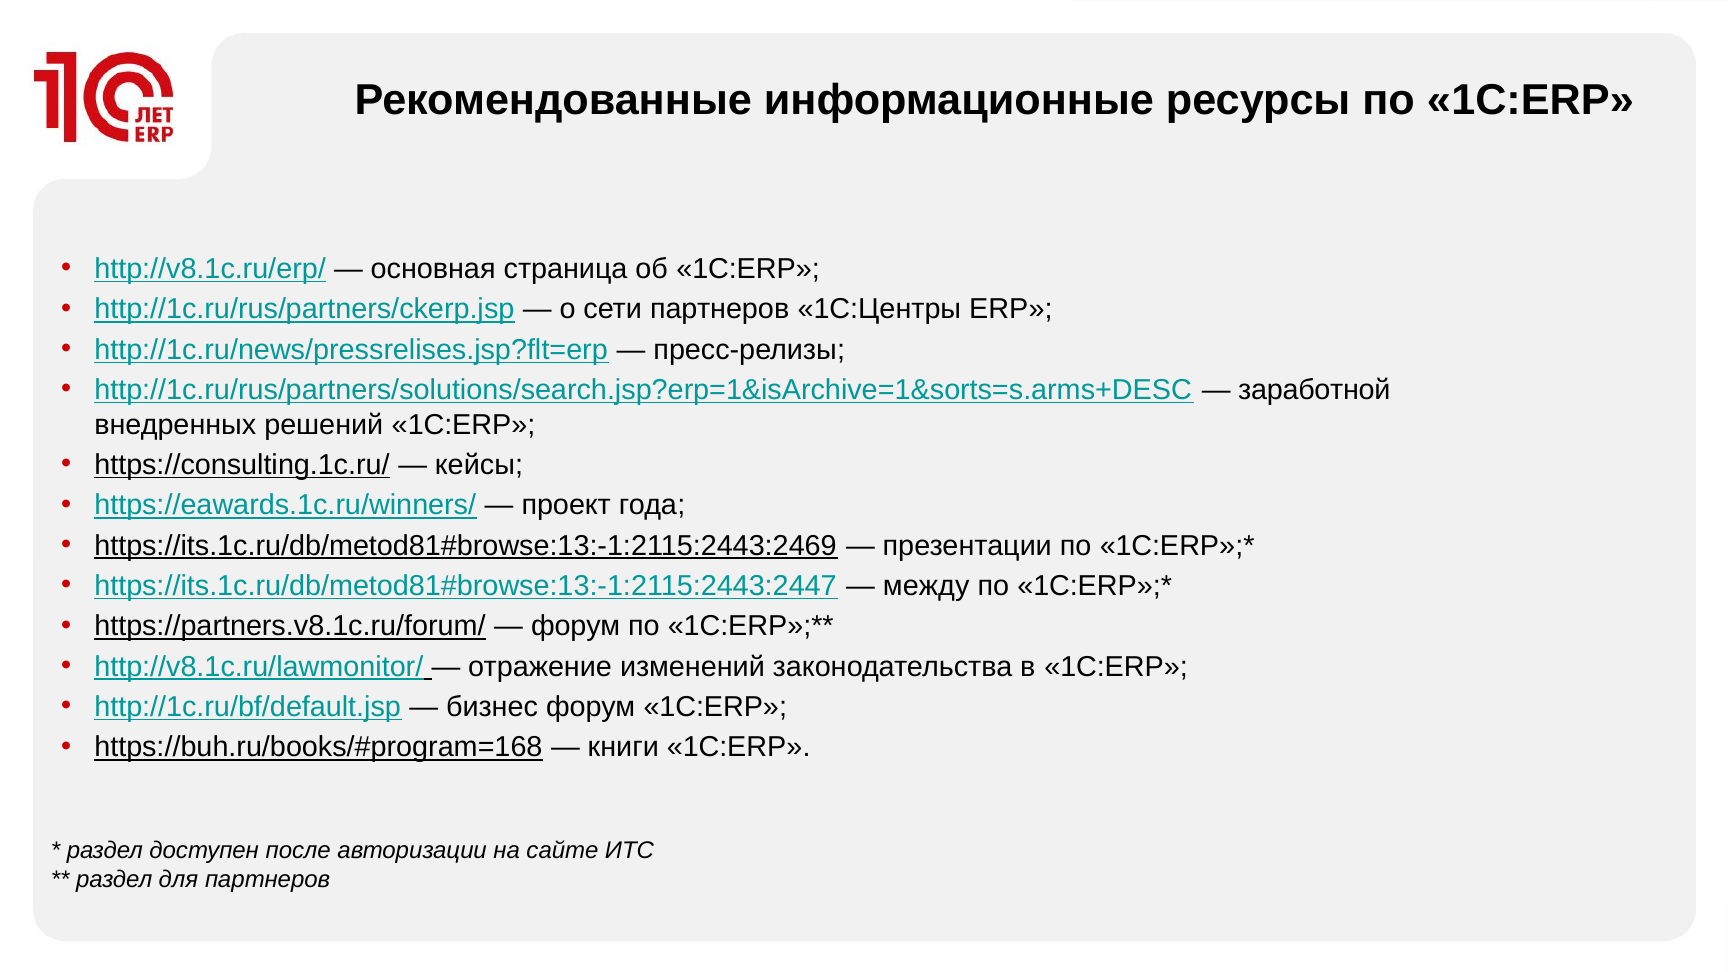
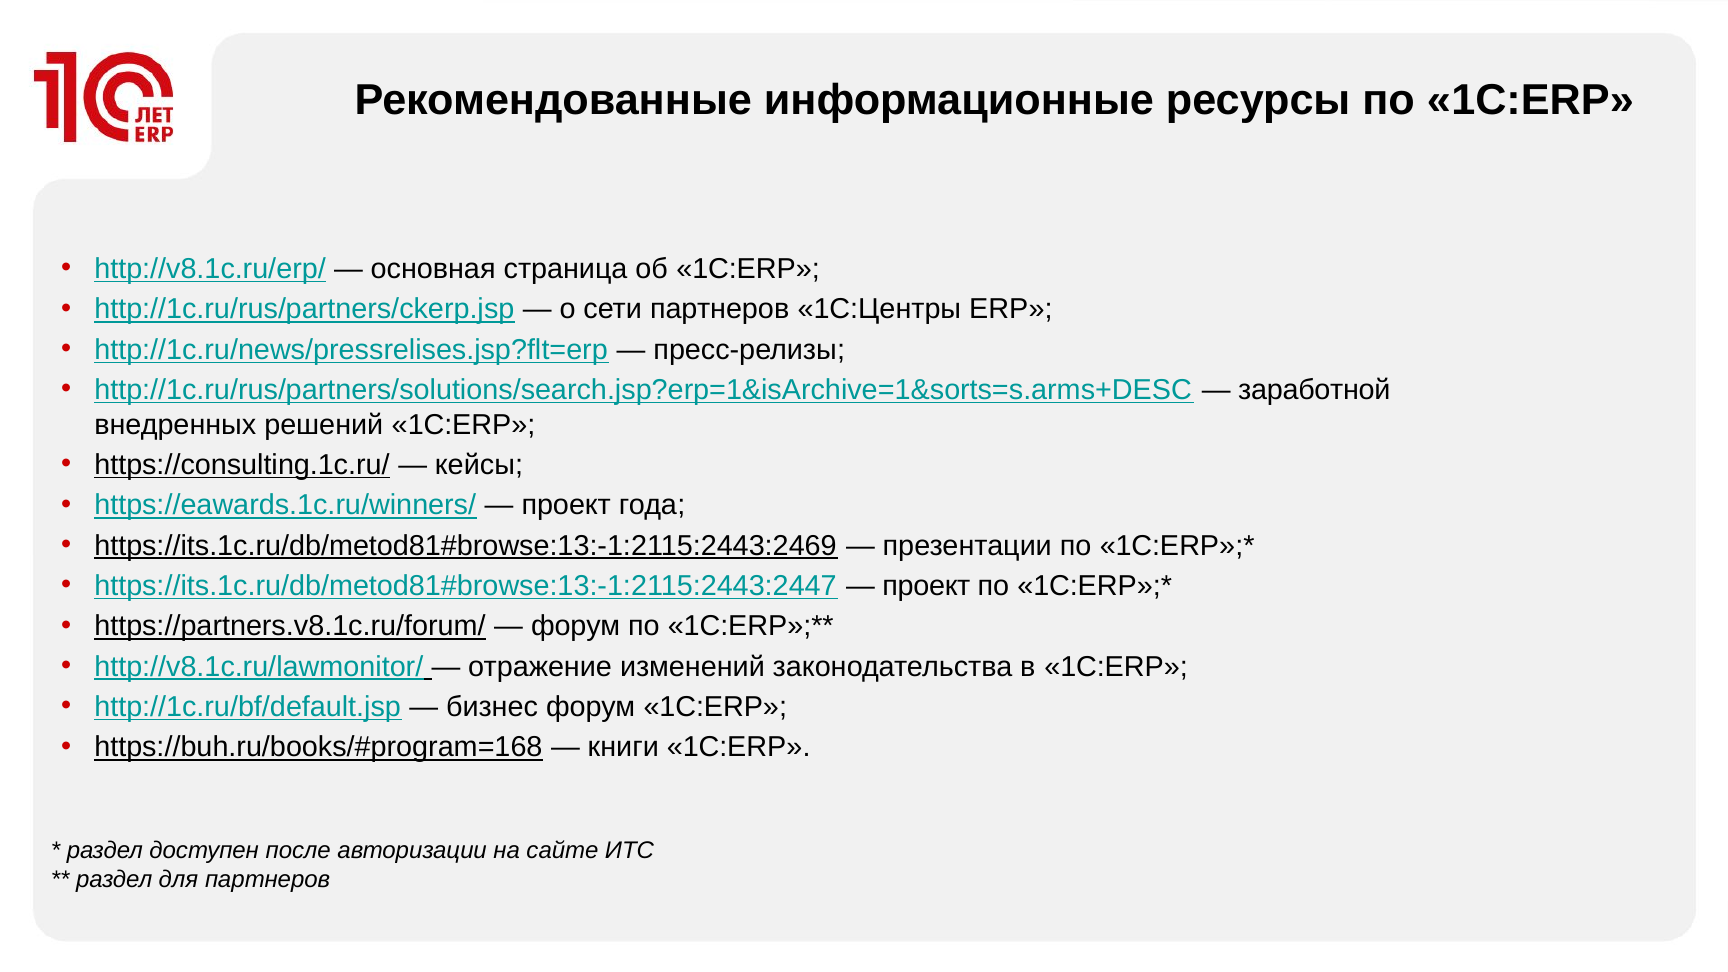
между: между -> проект (926, 586)
